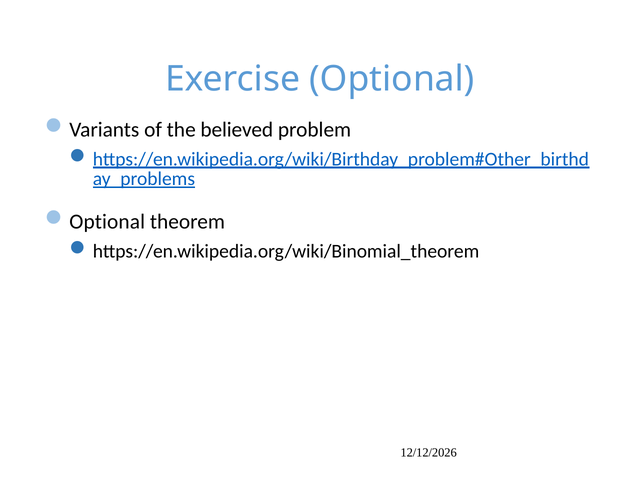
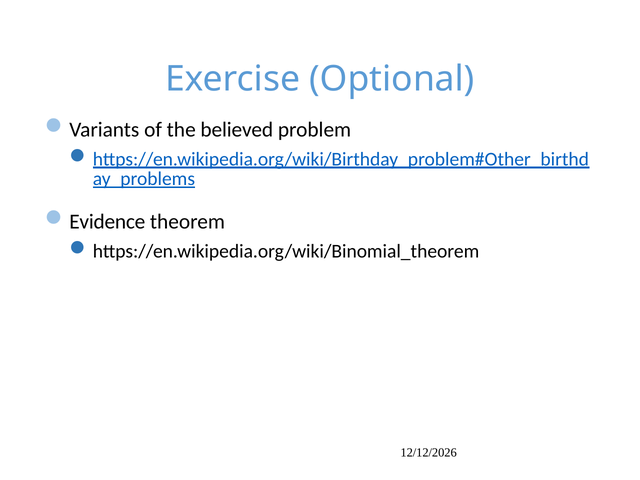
Optional: Optional -> Evidence (107, 222)
